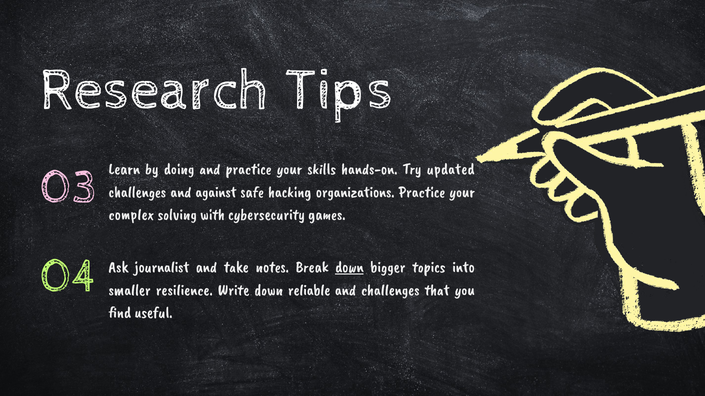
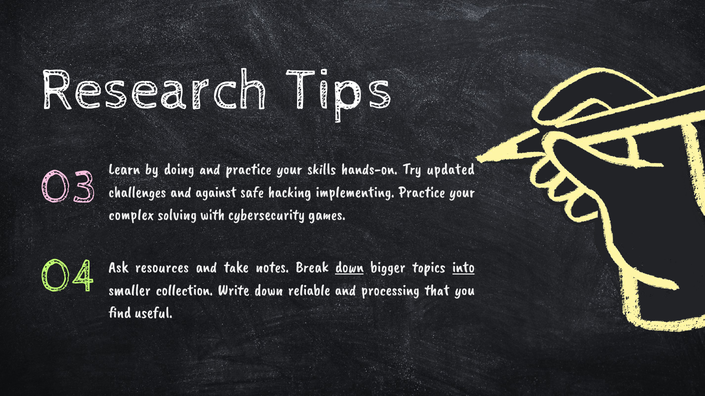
organizations: organizations -> implementing (355, 192)
journalist: journalist -> resources (162, 268)
into underline: none -> present (464, 268)
resilience: resilience -> collection (184, 290)
and challenges: challenges -> processing (390, 290)
